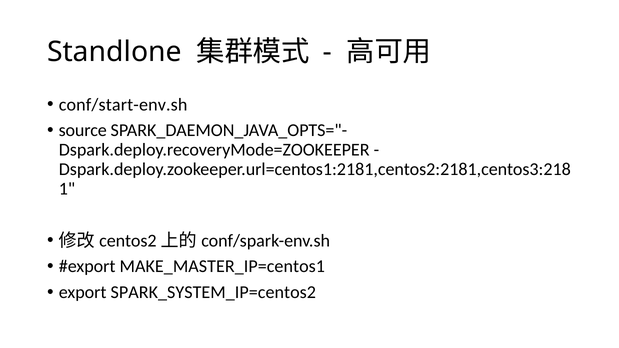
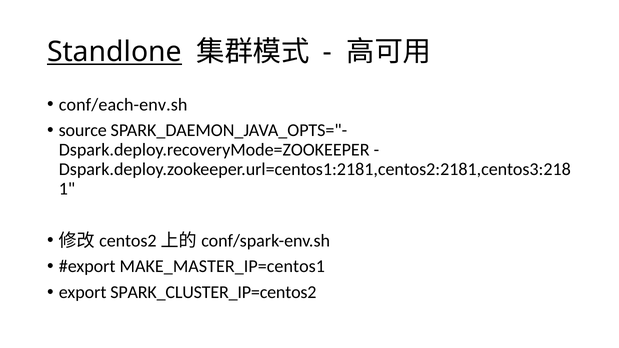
Standlone underline: none -> present (115, 52)
conf/start-env.sh: conf/start-env.sh -> conf/each-env.sh (123, 105)
SPARK_SYSTEM_IP=centos2: SPARK_SYSTEM_IP=centos2 -> SPARK_CLUSTER_IP=centos2 (213, 293)
